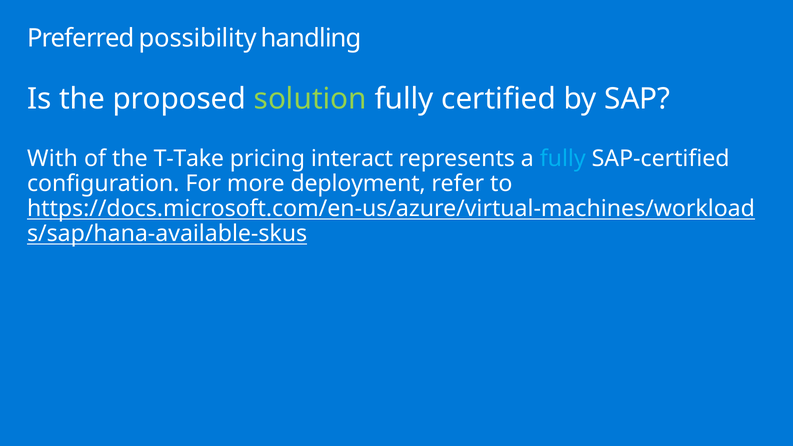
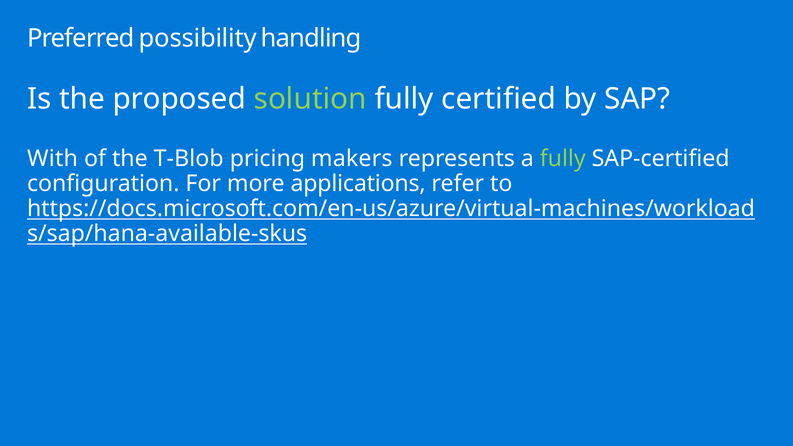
T-Take: T-Take -> T-Blob (189, 159)
interact: interact -> makers (352, 159)
fully colour: light blue -> light green (563, 159)
deployment: deployment -> applications (358, 184)
